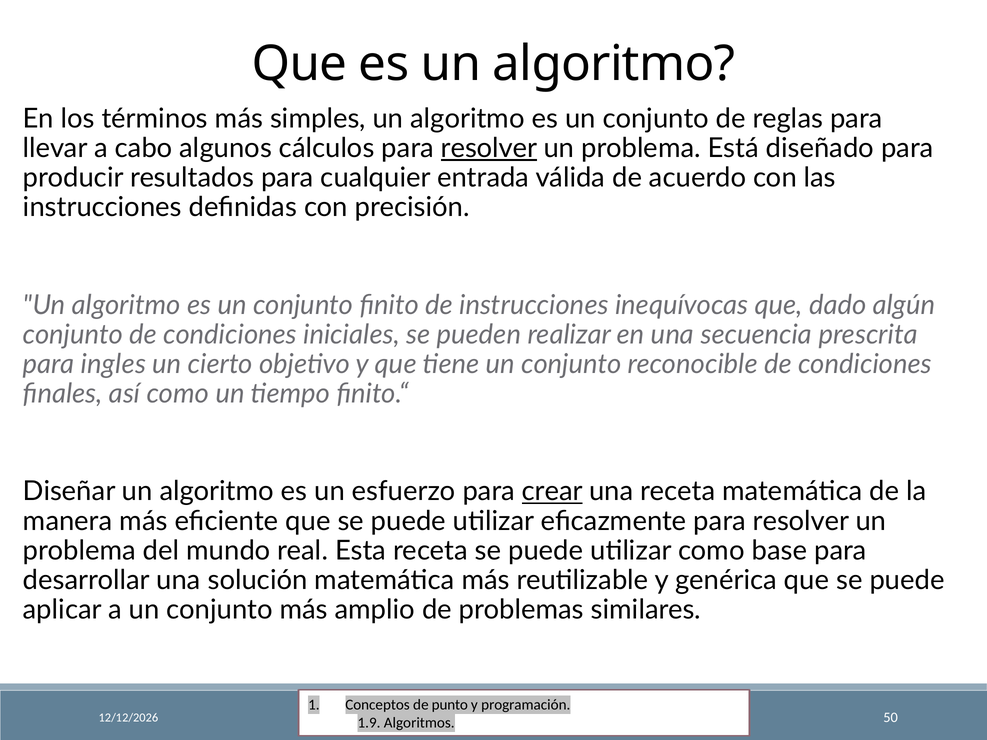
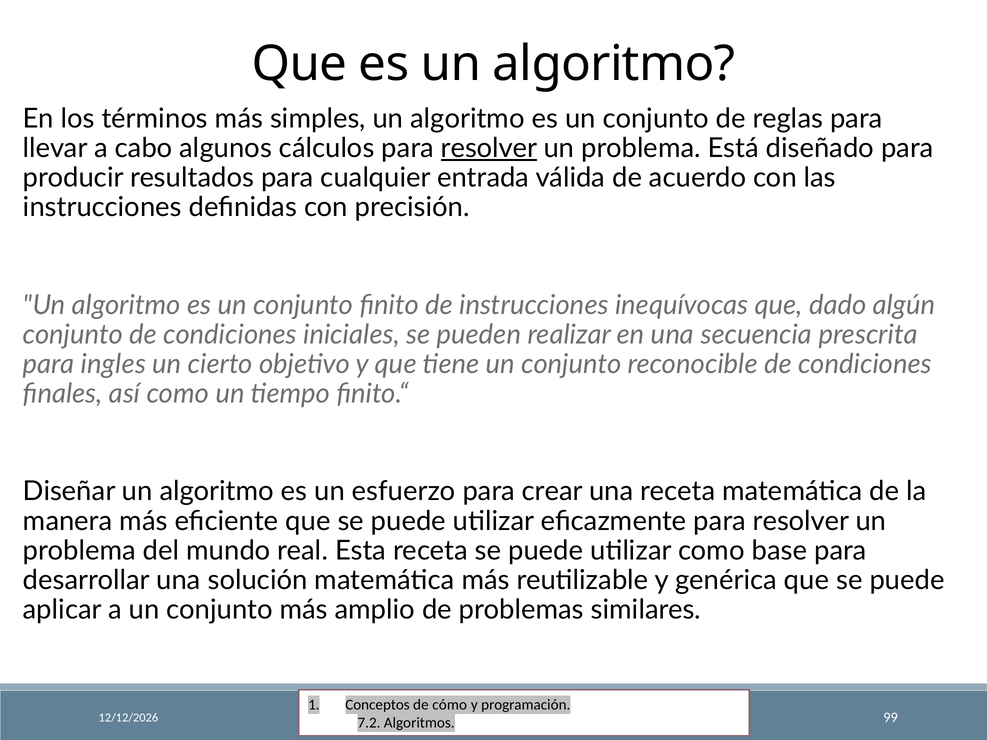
crear underline: present -> none (552, 492)
punto: punto -> cómo (450, 705)
50: 50 -> 99 (891, 718)
1.9: 1.9 -> 7.2 (369, 723)
